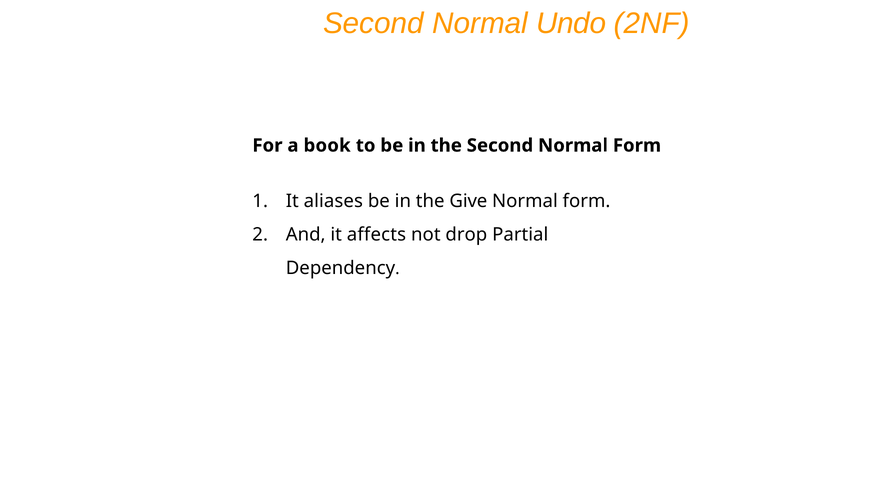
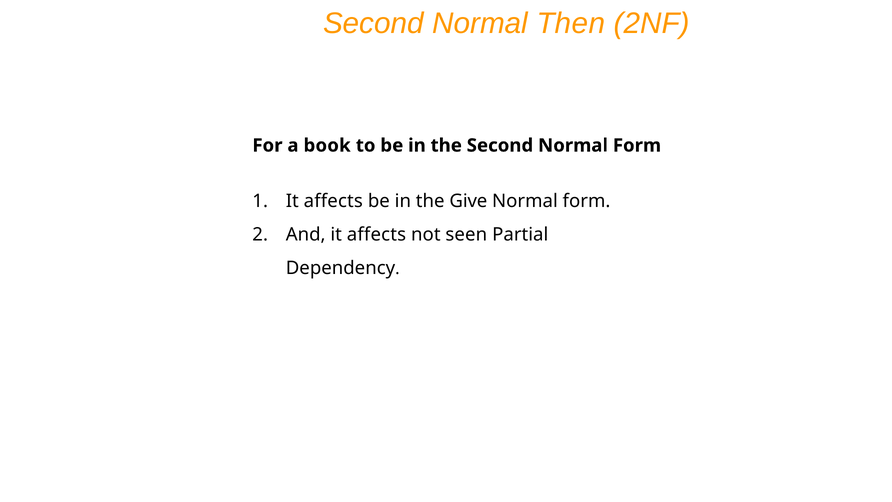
Undo: Undo -> Then (571, 23)
aliases: aliases -> affects (333, 201)
drop: drop -> seen (466, 235)
